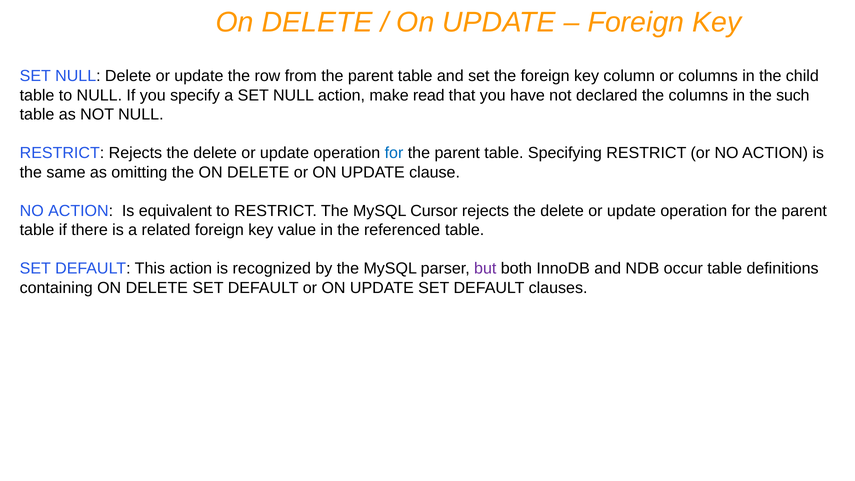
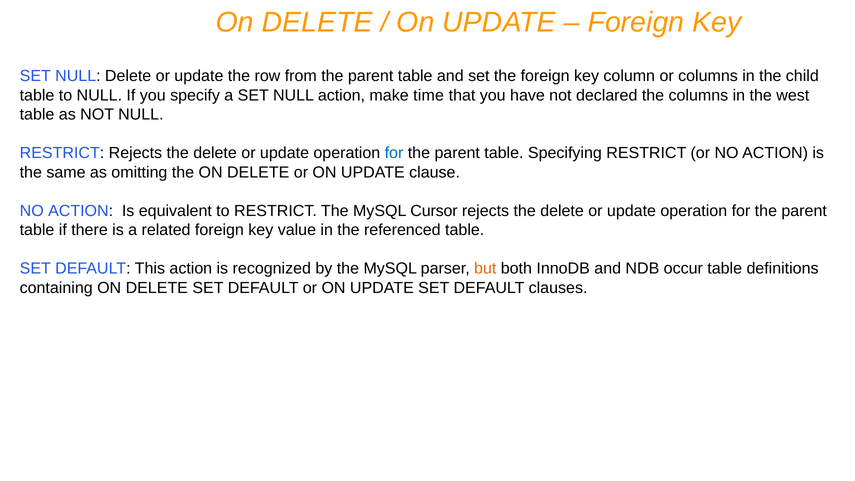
read: read -> time (429, 95)
such: such -> west (793, 95)
but colour: purple -> orange (485, 269)
